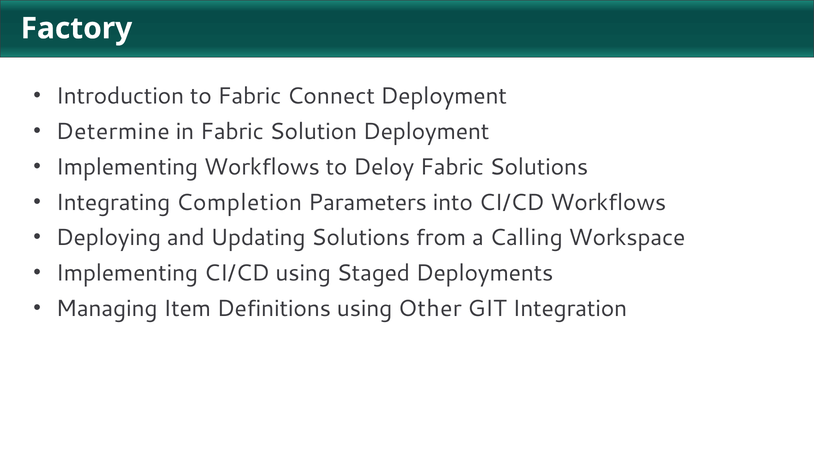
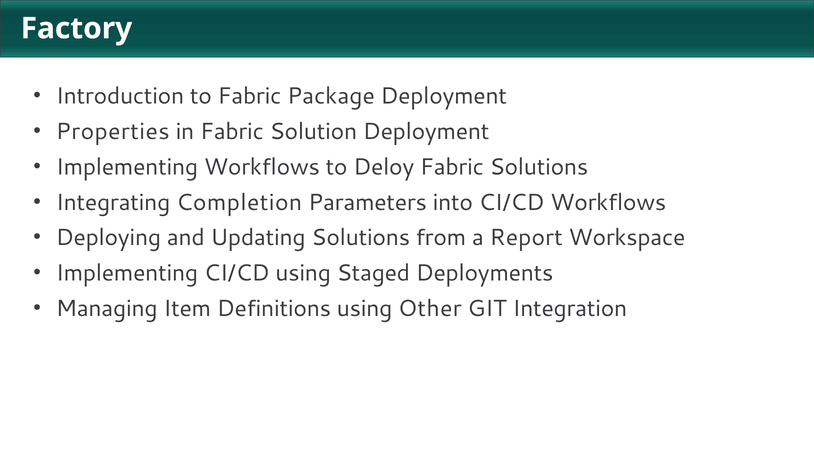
Connect: Connect -> Package (331, 96)
Determine: Determine -> Properties (113, 131)
Calling: Calling -> Report (526, 238)
